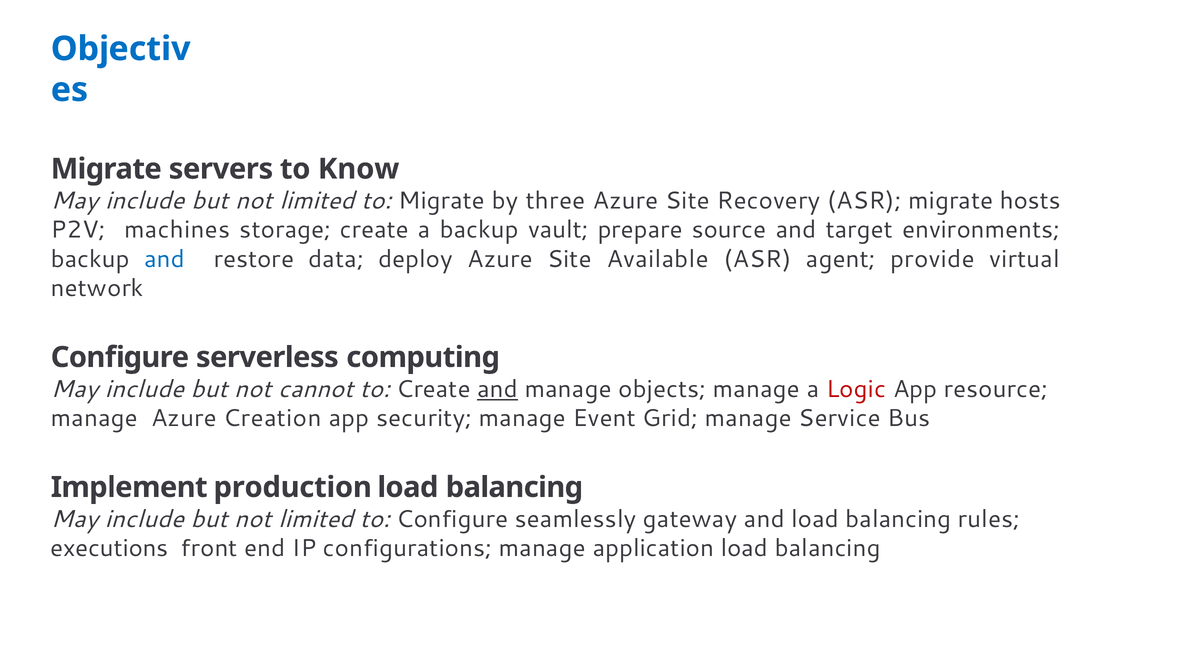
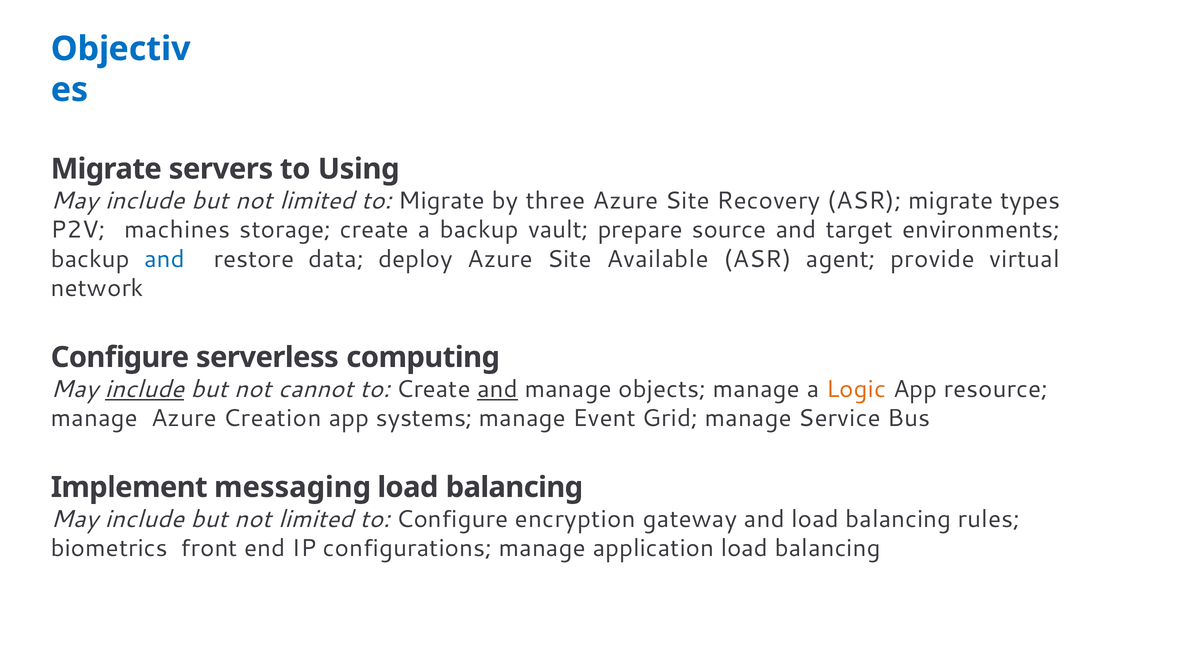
Know: Know -> Using (359, 169)
hosts: hosts -> types (1030, 201)
include underline: none -> present (144, 389)
Logic colour: red -> orange (856, 389)
security: security -> systems (424, 419)
production: production -> messaging (293, 488)
seamlessly: seamlessly -> encryption (575, 519)
executions: executions -> biometrics (109, 549)
